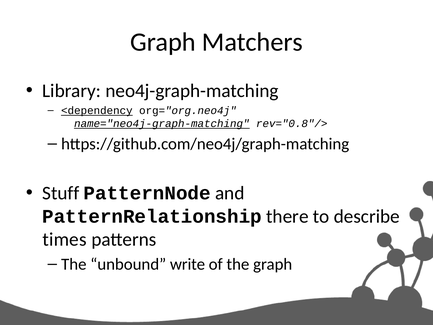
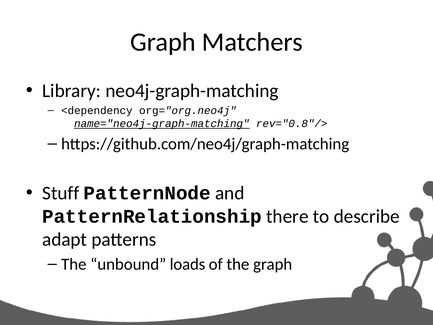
<dependency underline: present -> none (97, 110)
times: times -> adapt (65, 239)
write: write -> loads (188, 264)
